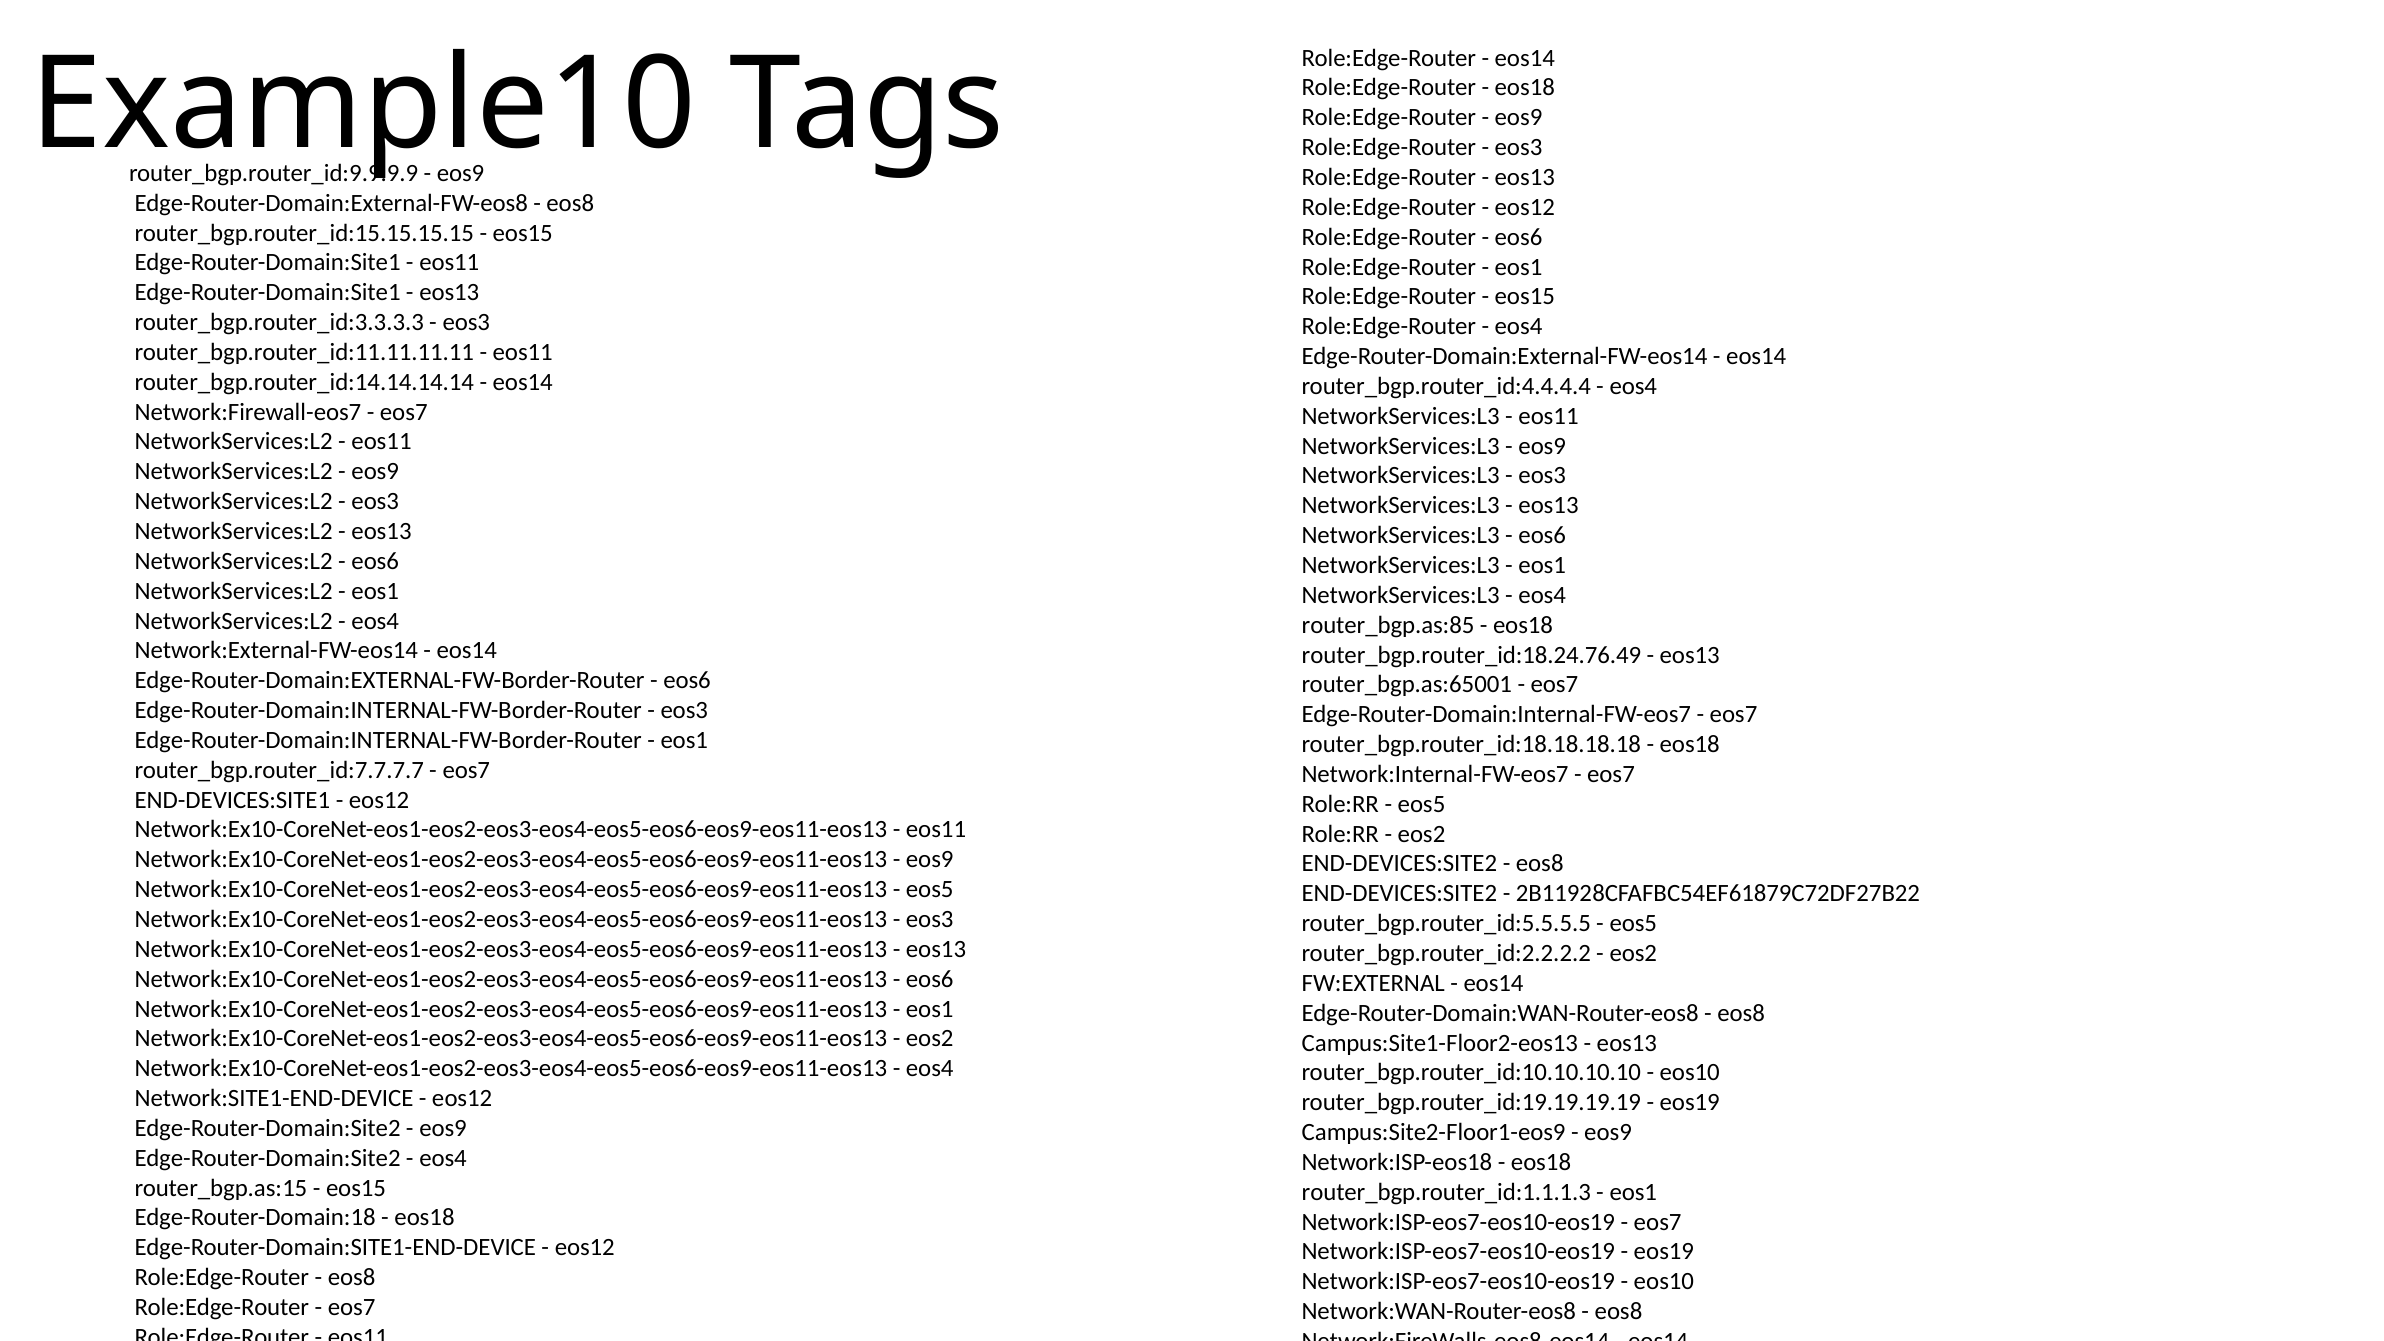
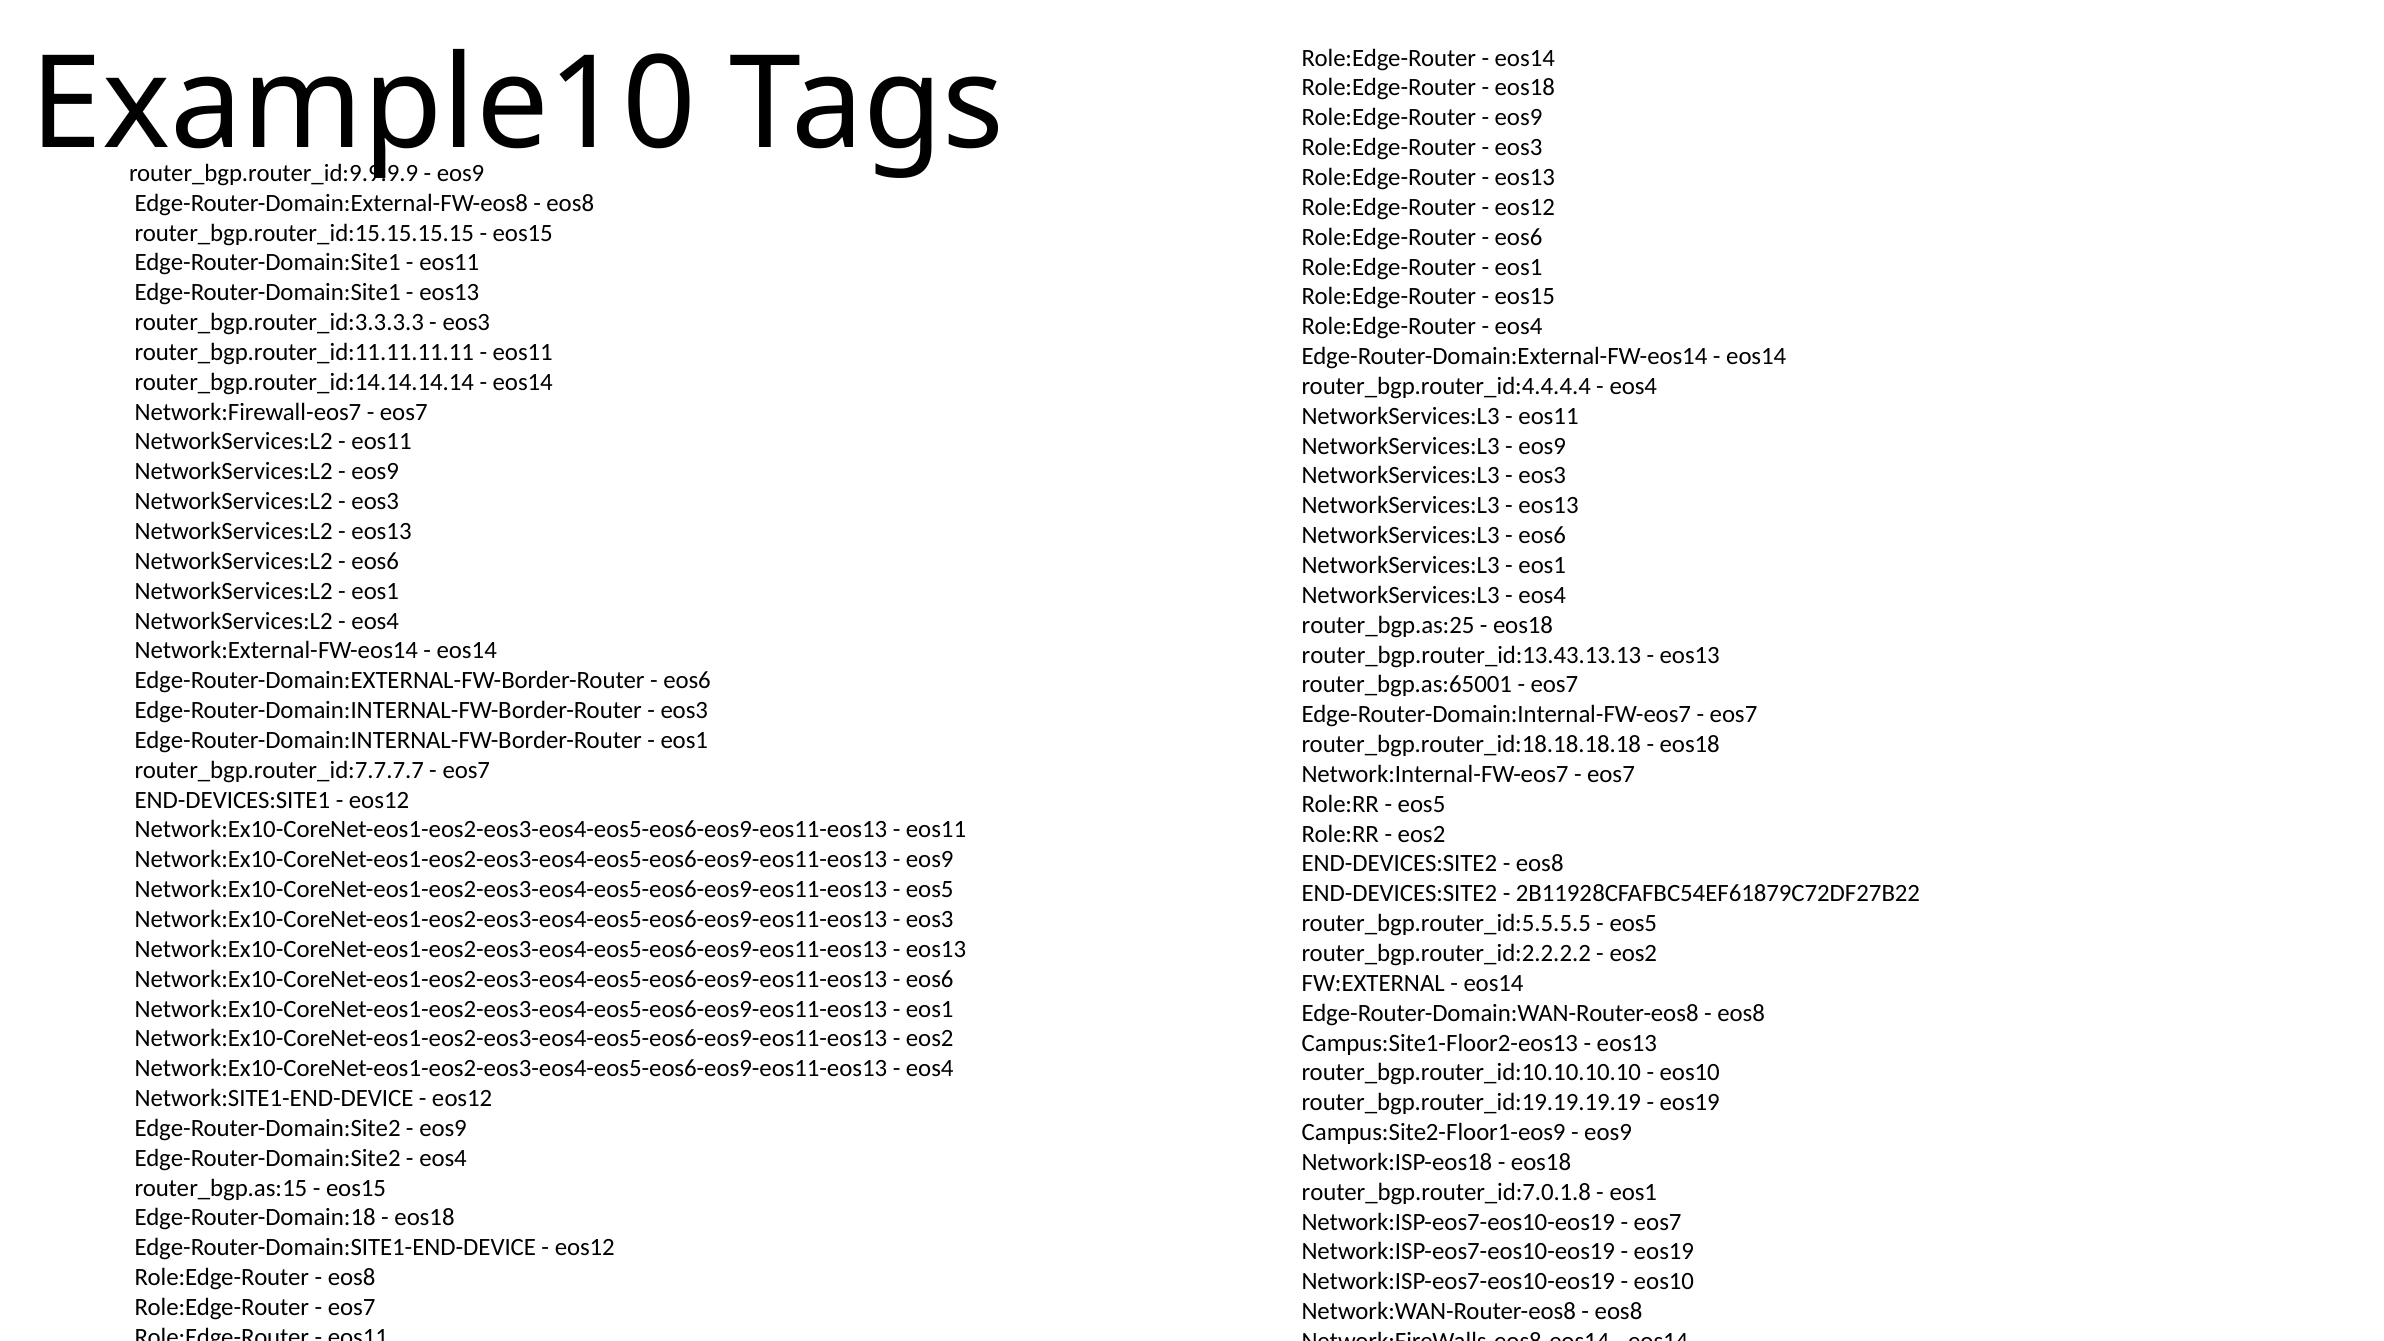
router_bgp.as:85: router_bgp.as:85 -> router_bgp.as:25 (1388, 625)
router_bgp.router_id:18.24.76.49: router_bgp.router_id:18.24.76.49 -> router_bgp.router_id:13.43.13.13 (1471, 655)
router_bgp.router_id:1.1.1.3: router_bgp.router_id:1.1.1.3 -> router_bgp.router_id:7.0.1.8 (1446, 1192)
